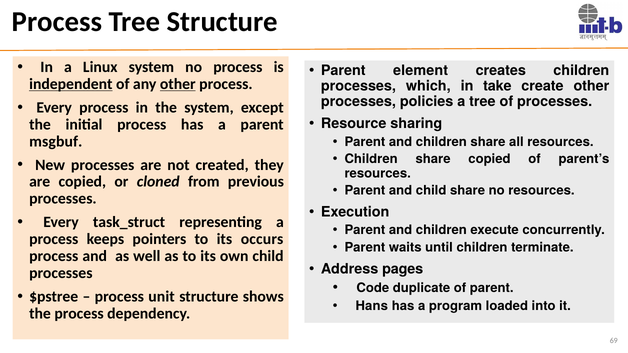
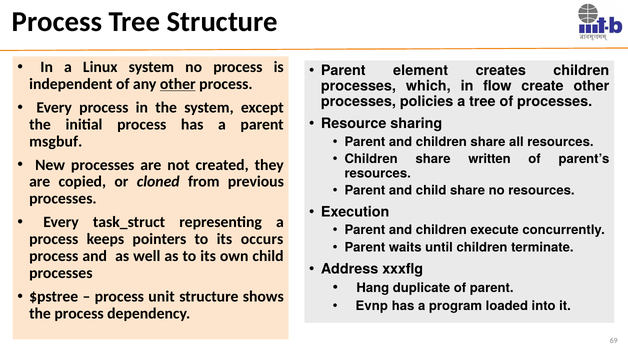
independent underline: present -> none (71, 84)
take: take -> flow (497, 86)
share copied: copied -> written (489, 159)
pages: pages -> xxxflg (403, 269)
Code: Code -> Hang (373, 288)
Hans: Hans -> Evnp (372, 306)
